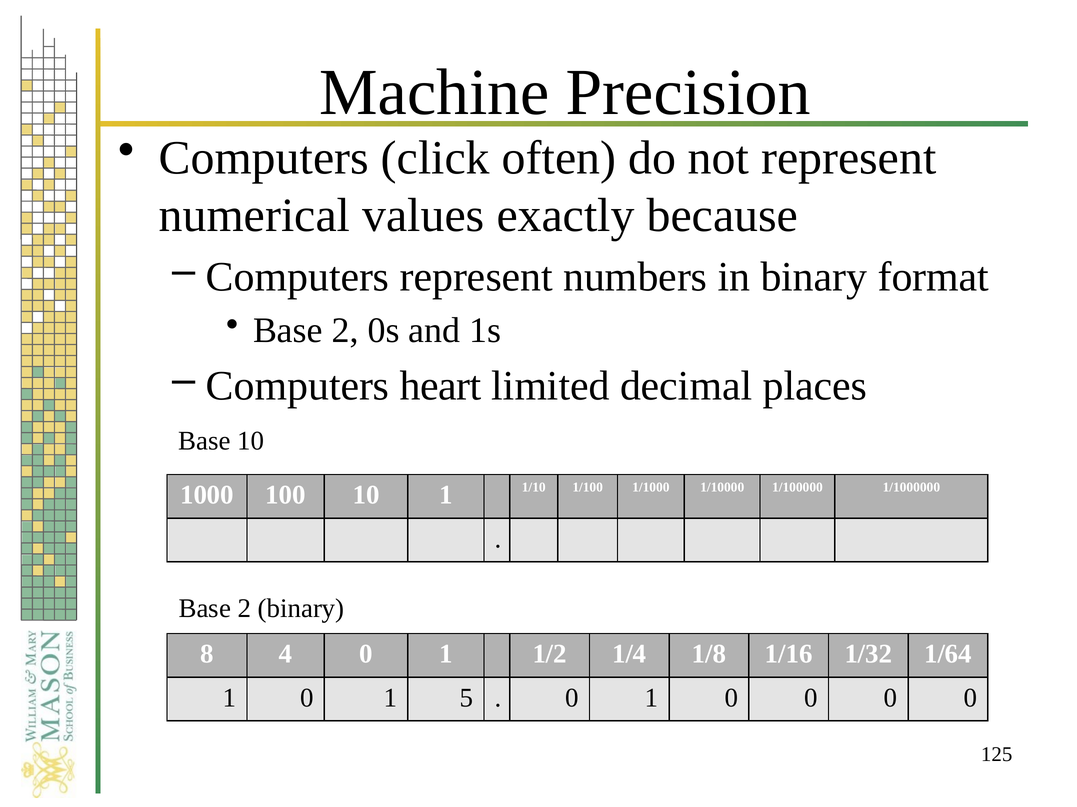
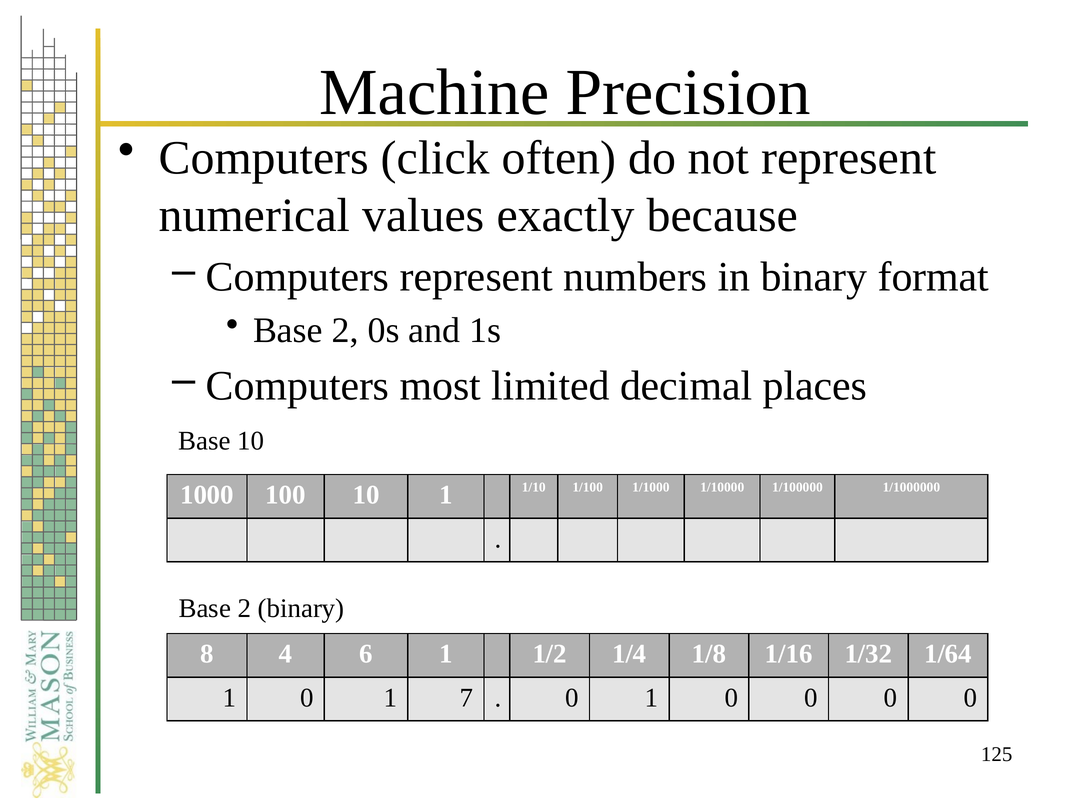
heart: heart -> most (440, 386)
4 0: 0 -> 6 (366, 655)
5: 5 -> 7 (467, 698)
